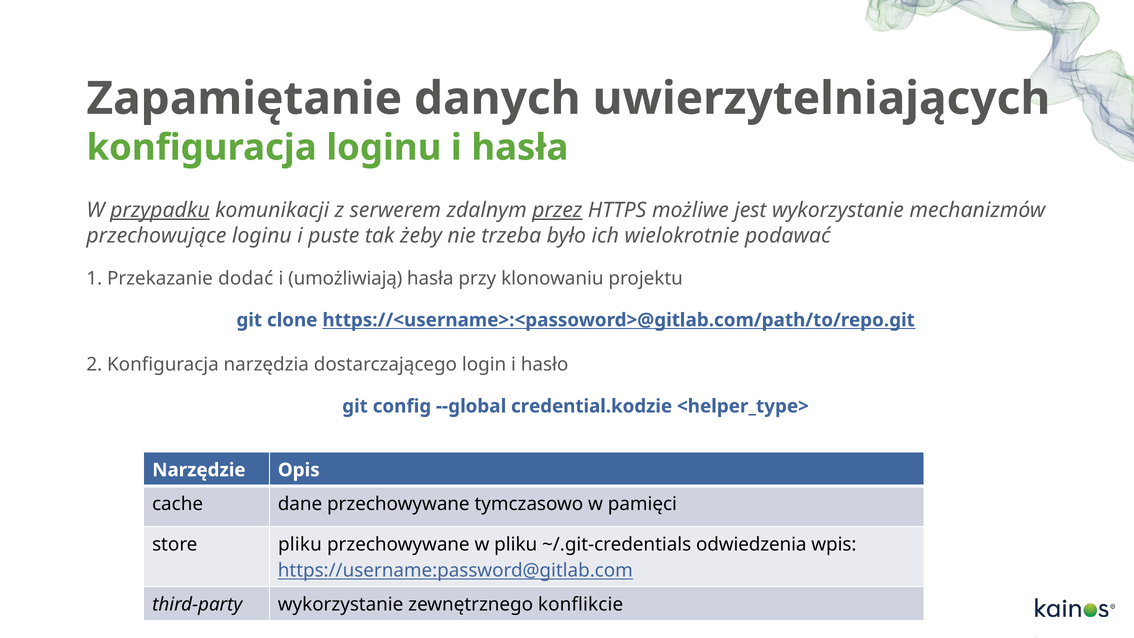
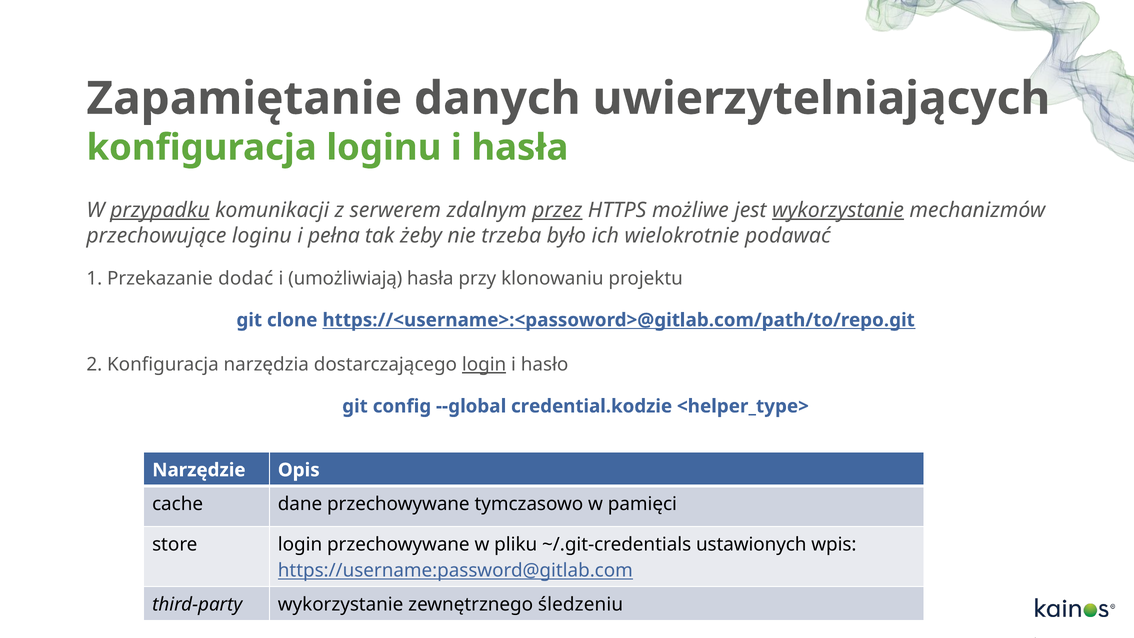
wykorzystanie underline: none -> present (838, 210)
puste: puste -> pełna (334, 236)
login underline: none -> present (484, 365)
store pliku: pliku -> login (300, 545)
odwiedzenia: odwiedzenia -> ustawionych (751, 545)
konflikcie: konflikcie -> śledzeniu (581, 604)
